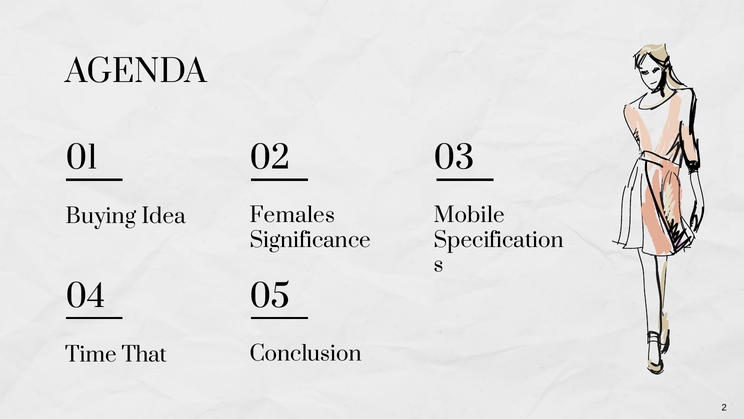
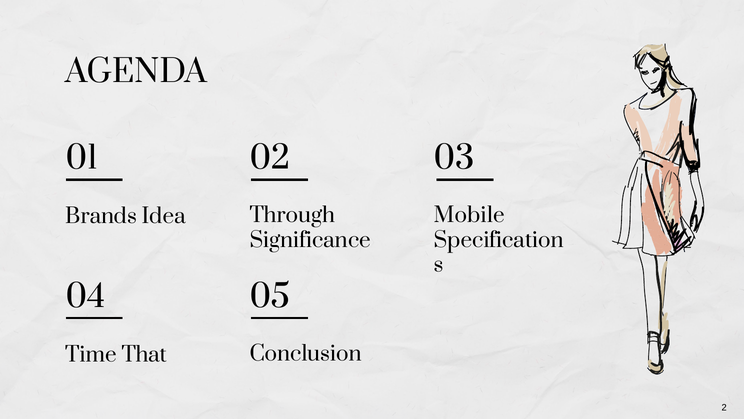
Buying: Buying -> Brands (101, 216)
Females: Females -> Through (292, 215)
